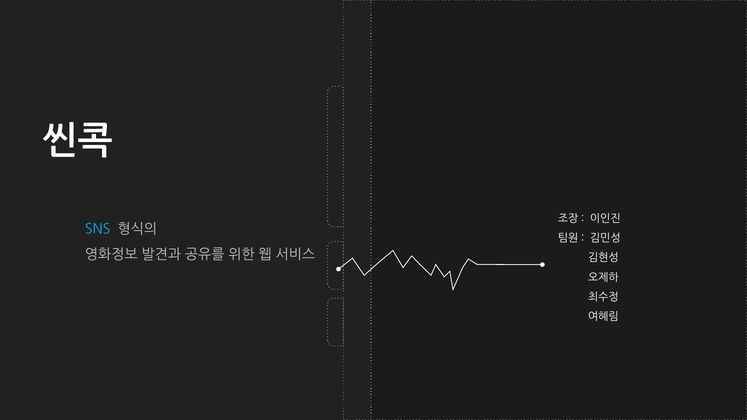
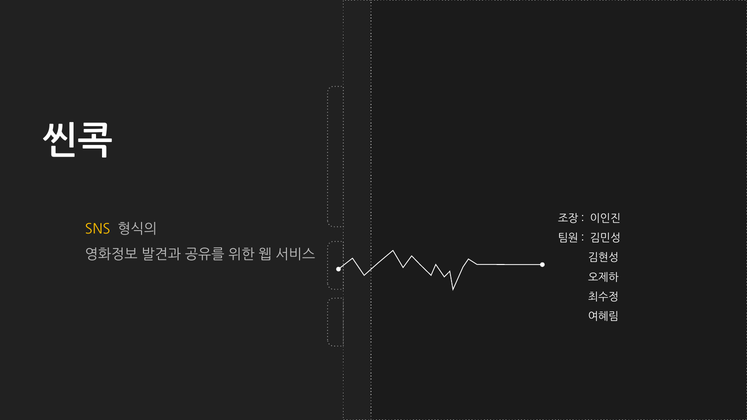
SNS colour: light blue -> yellow (98, 229)
